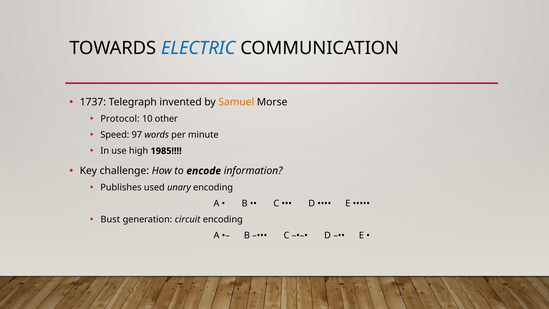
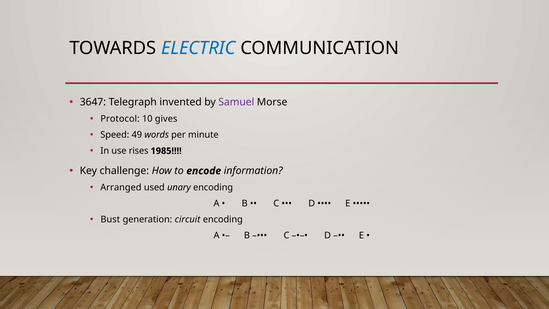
1737: 1737 -> 3647 (93, 102)
Samuel colour: orange -> purple (236, 102)
other: other -> gives (166, 119)
97: 97 -> 49 (137, 135)
high: high -> rises (139, 151)
Publishes: Publishes -> Arranged (121, 187)
